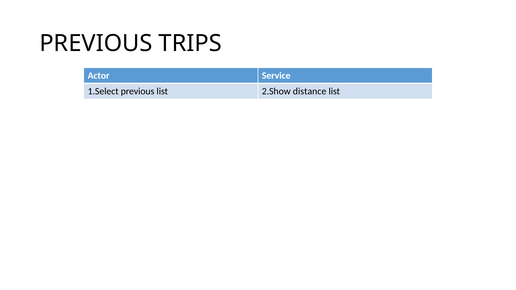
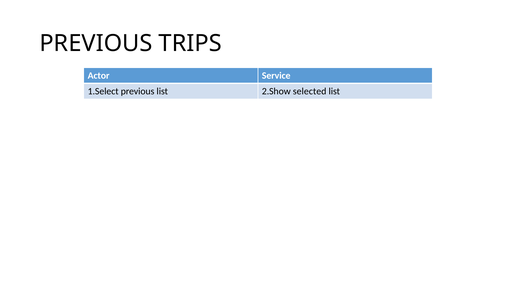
distance: distance -> selected (310, 91)
